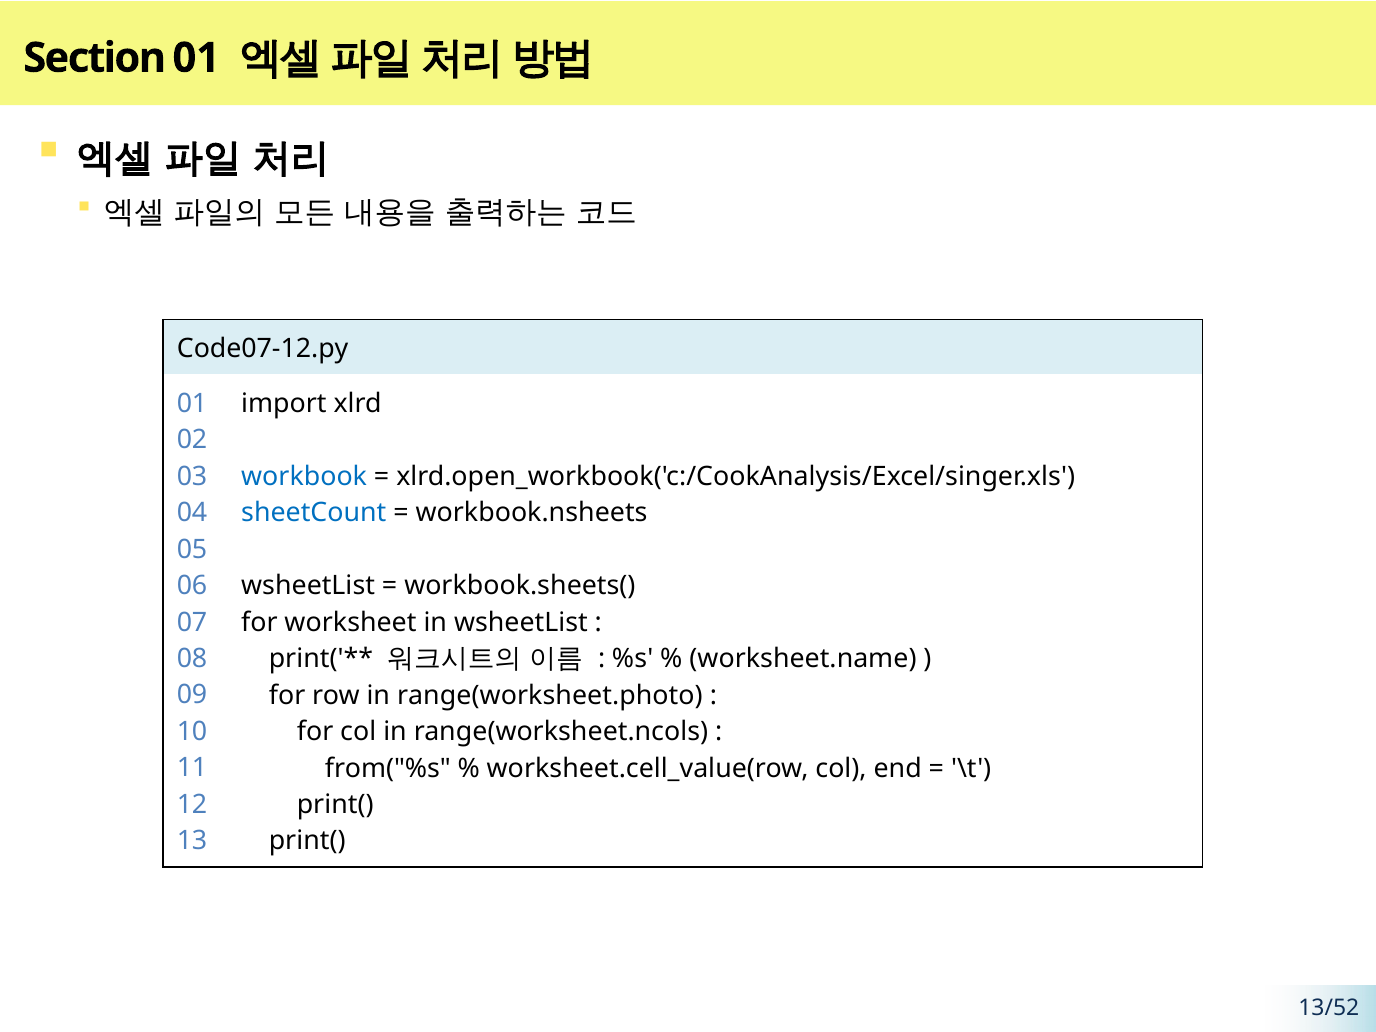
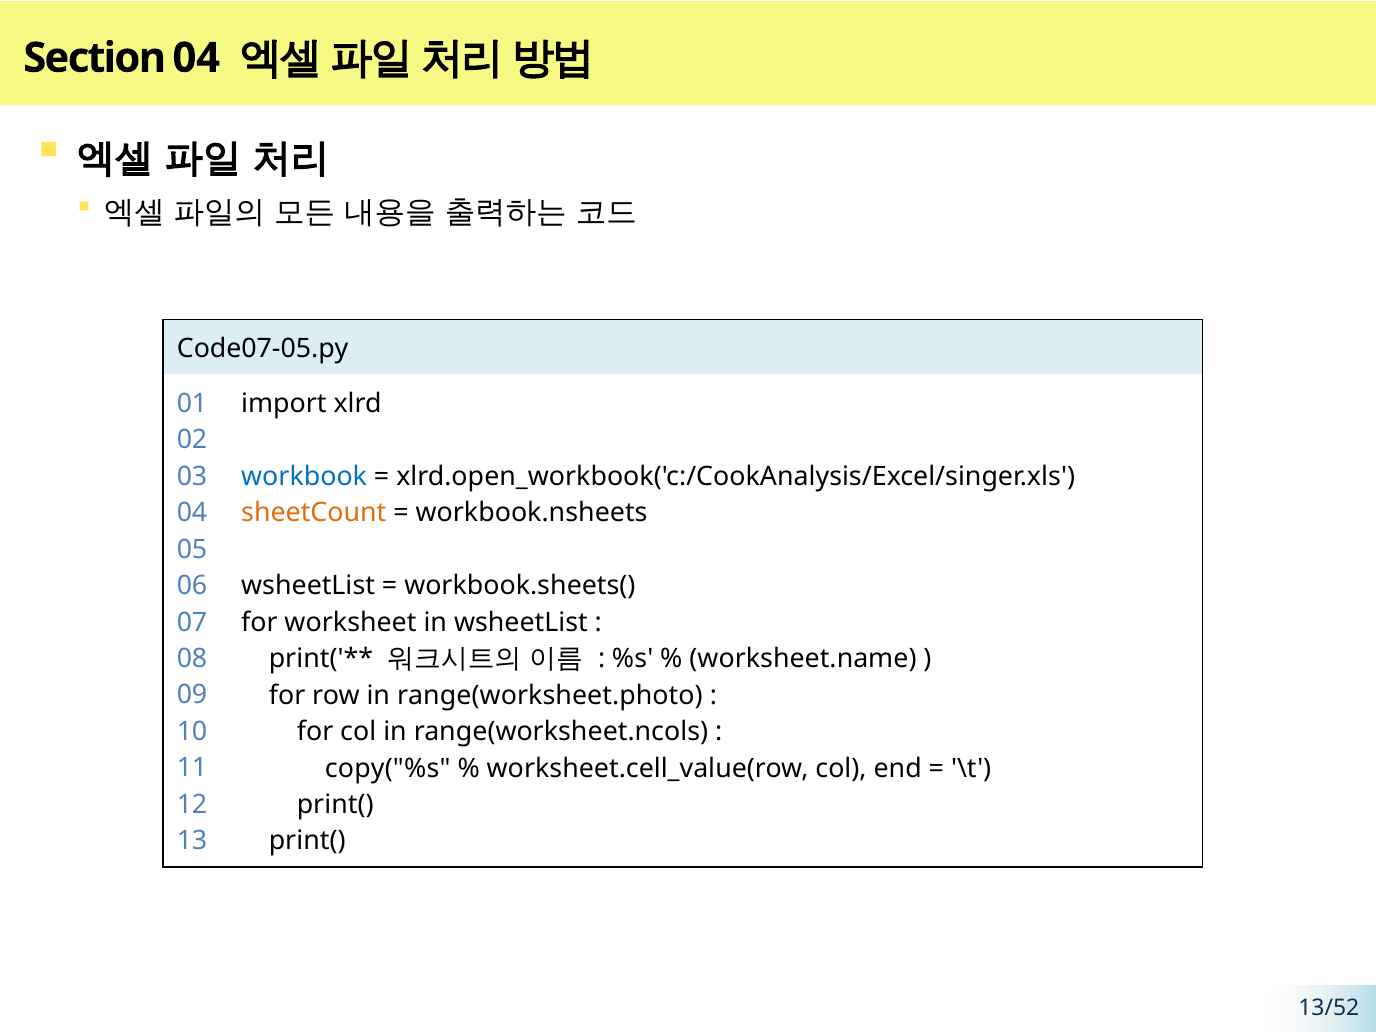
Section 01: 01 -> 04 (196, 58)
Code07-12.py: Code07-12.py -> Code07-05.py (263, 349)
sheetCount colour: blue -> orange (314, 513)
from("%s: from("%s -> copy("%s (388, 768)
